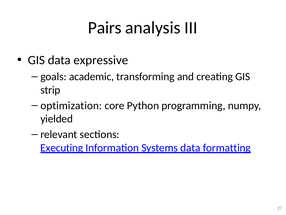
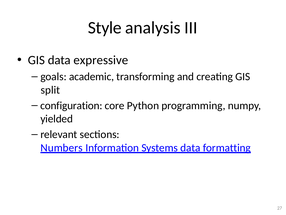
Pairs: Pairs -> Style (105, 28)
strip: strip -> split (50, 90)
optimization: optimization -> configuration (71, 105)
Executing: Executing -> Numbers (62, 147)
